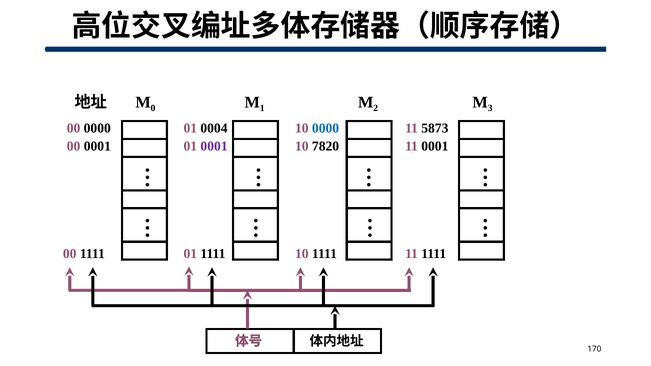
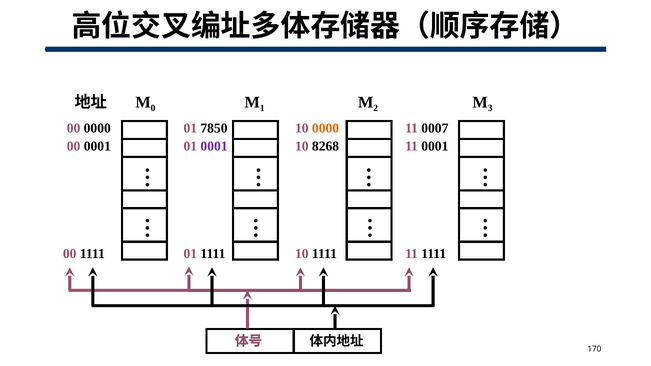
0004: 0004 -> 7850 (214, 129)
0000 colour: blue -> orange (326, 129)
5873: 5873 -> 0007 (435, 129)
7820: 7820 -> 8268 (326, 146)
